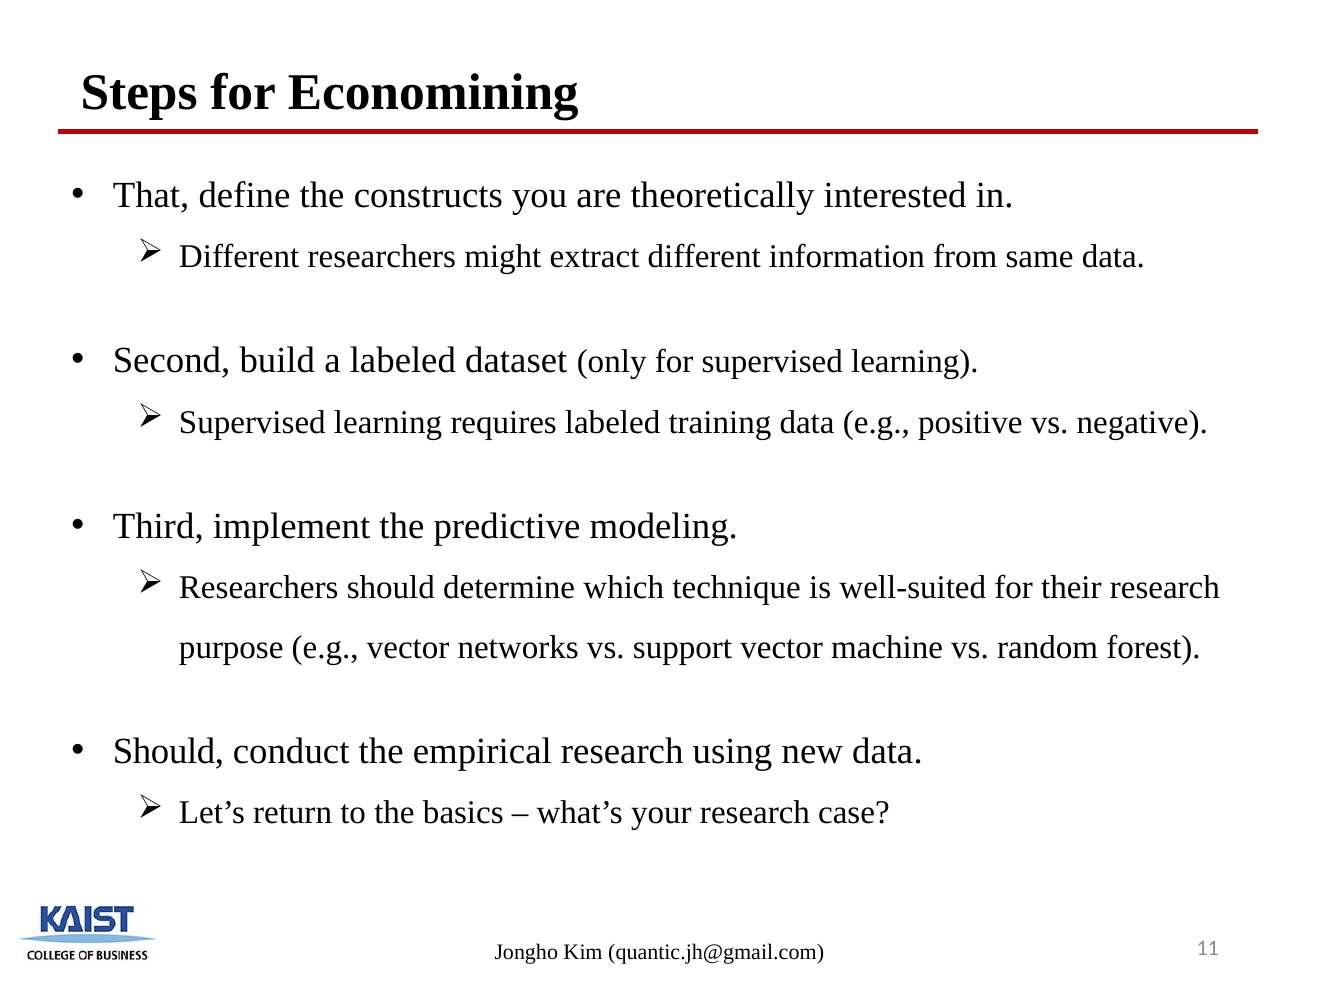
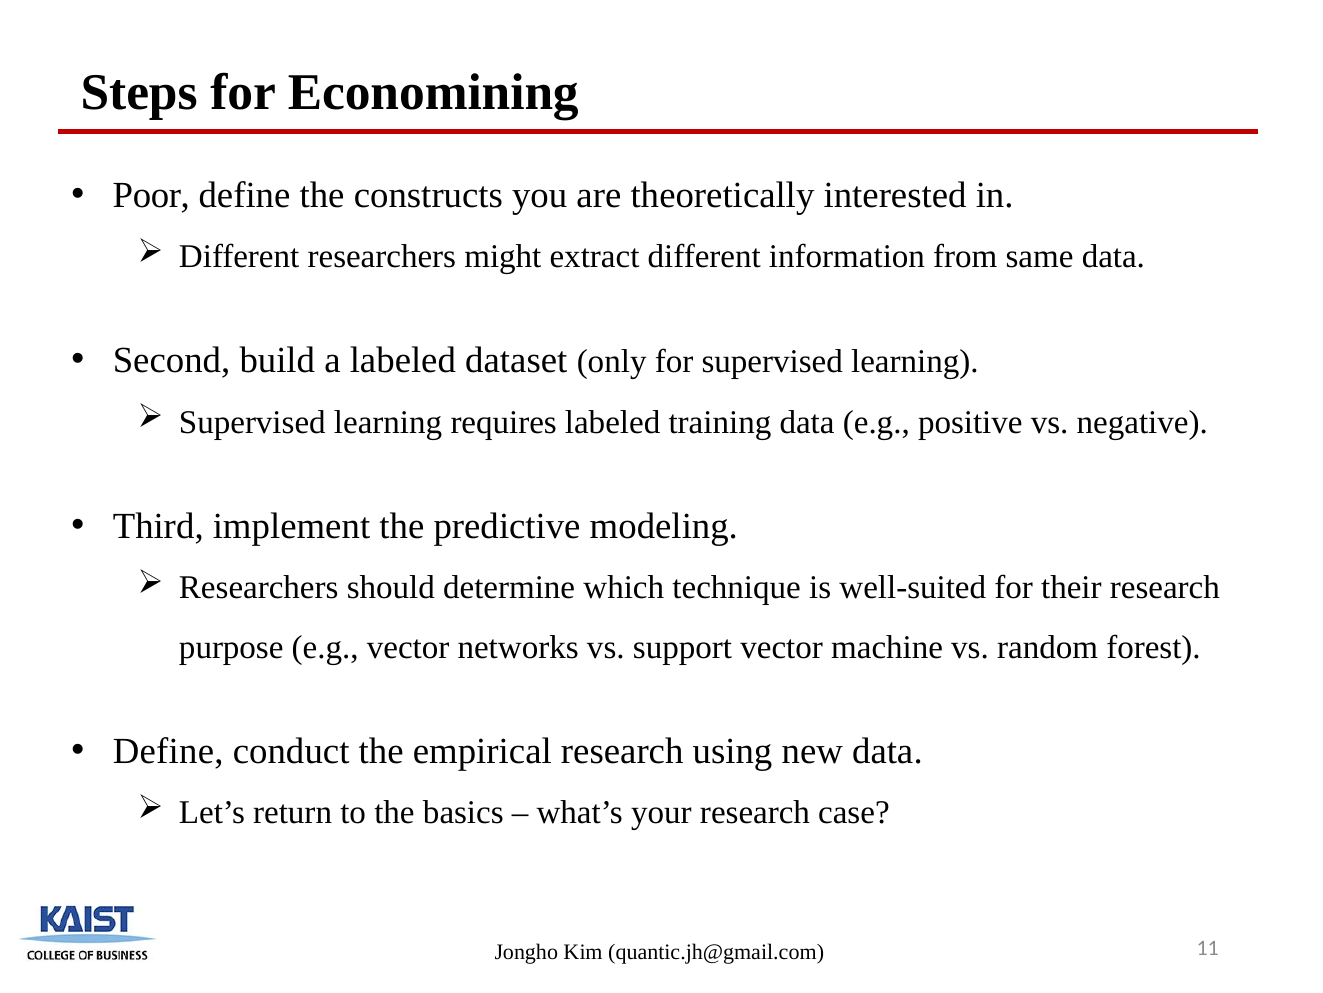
That: That -> Poor (151, 195)
Should: Should -> Define (168, 751)
